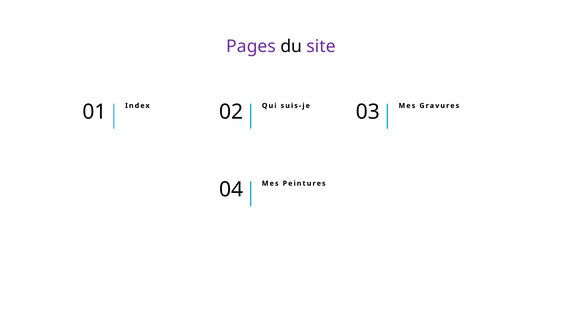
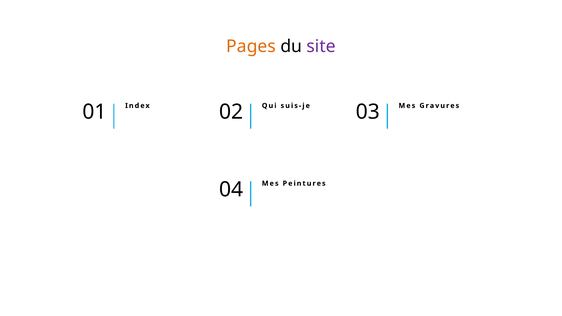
Pages colour: purple -> orange (251, 46)
